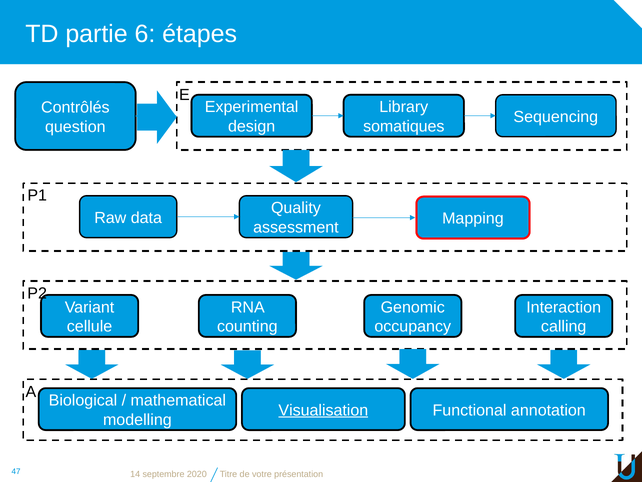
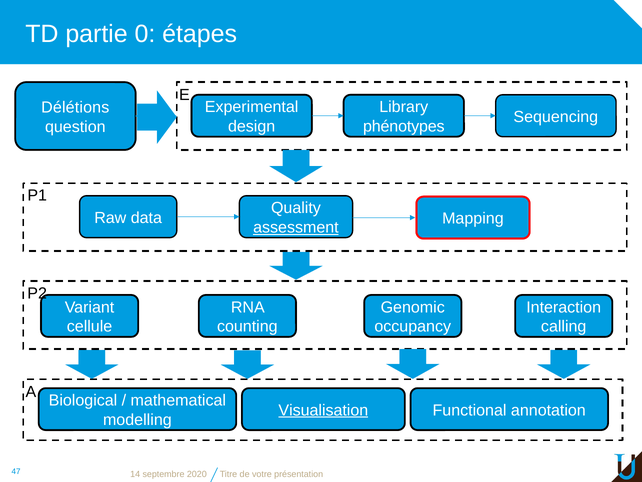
6: 6 -> 0 (145, 34)
Contrôlés: Contrôlés -> Délétions (75, 107)
somatiques: somatiques -> phénotypes (404, 126)
assessment underline: none -> present (296, 227)
